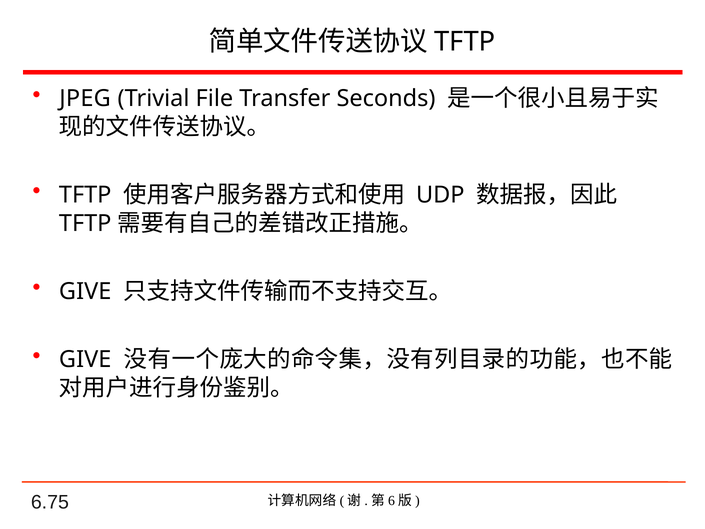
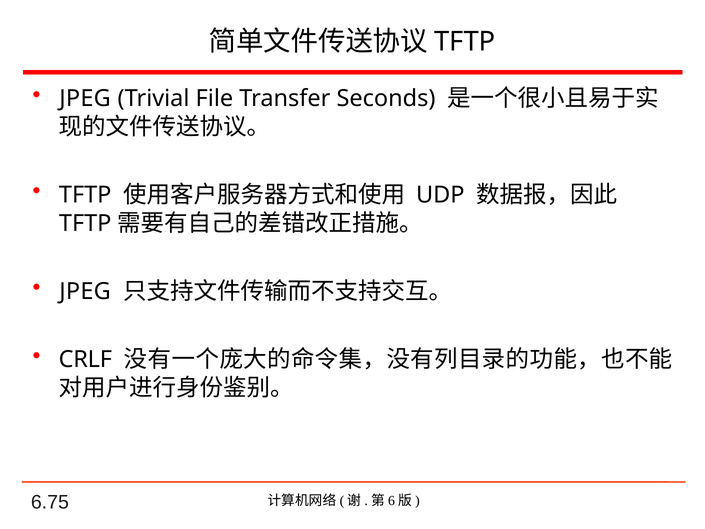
GIVE: GIVE -> JPEG (85, 291)
GIVE: GIVE -> CRLF (85, 360)
